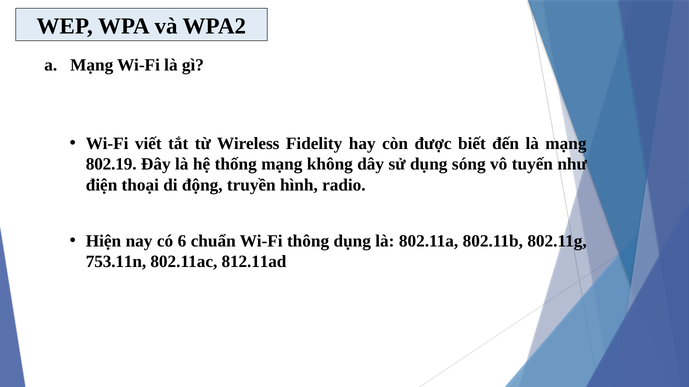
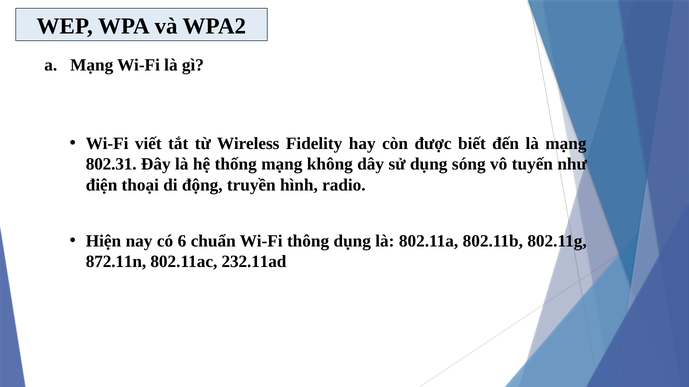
802.19: 802.19 -> 802.31 (111, 164)
753.11n: 753.11n -> 872.11n (116, 262)
812.11ad: 812.11ad -> 232.11ad (254, 262)
